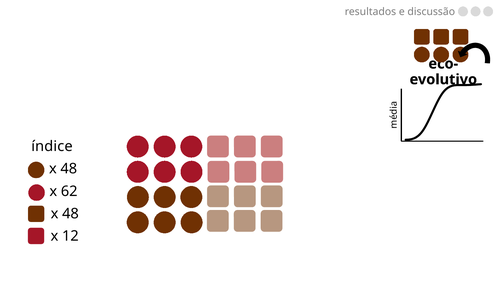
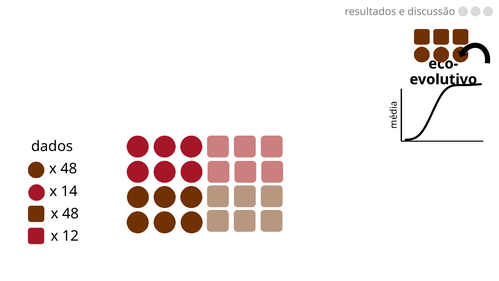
índice: índice -> dados (52, 146)
62: 62 -> 14 (69, 191)
